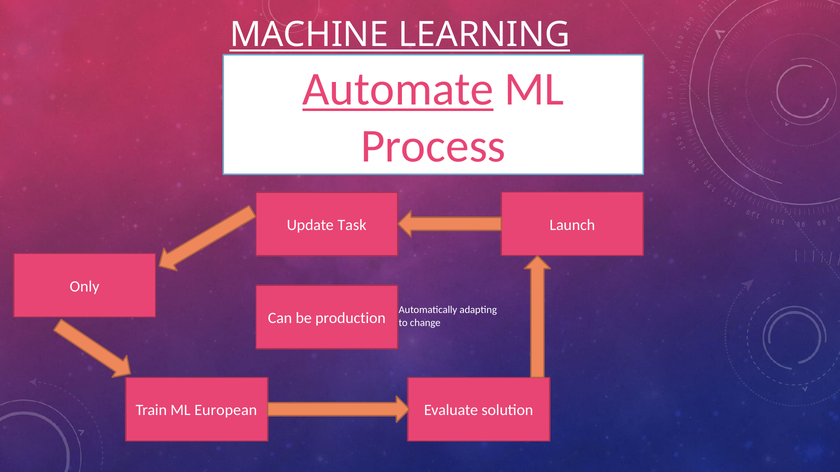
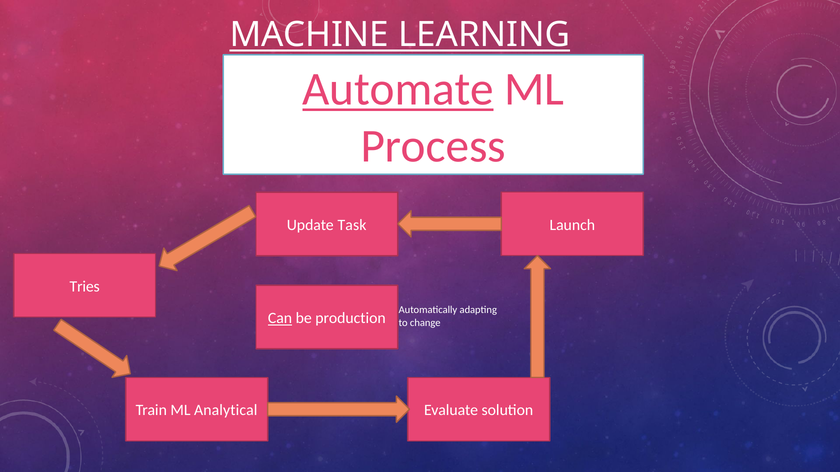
Only: Only -> Tries (85, 287)
Can underline: none -> present (280, 318)
European: European -> Analytical (226, 411)
